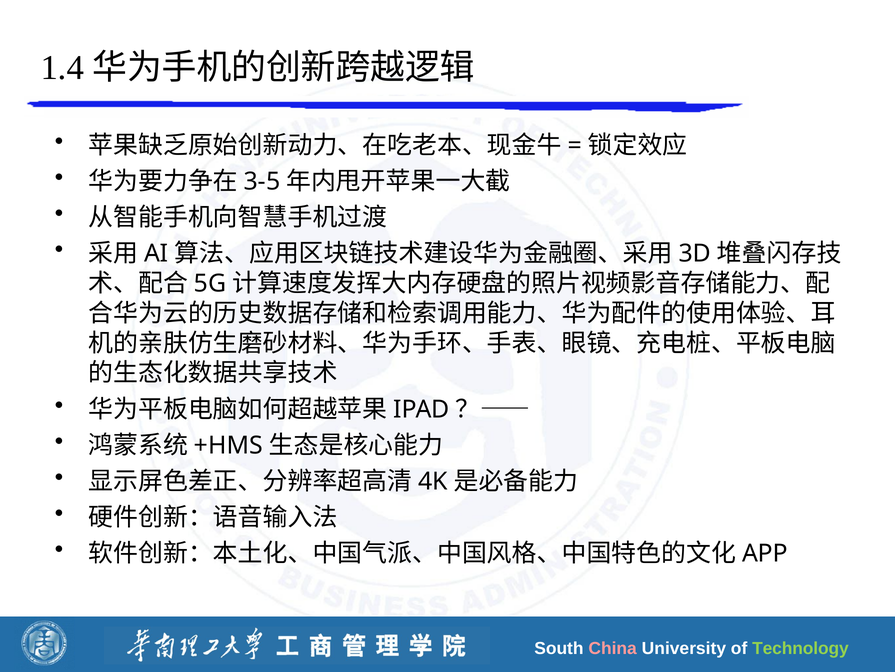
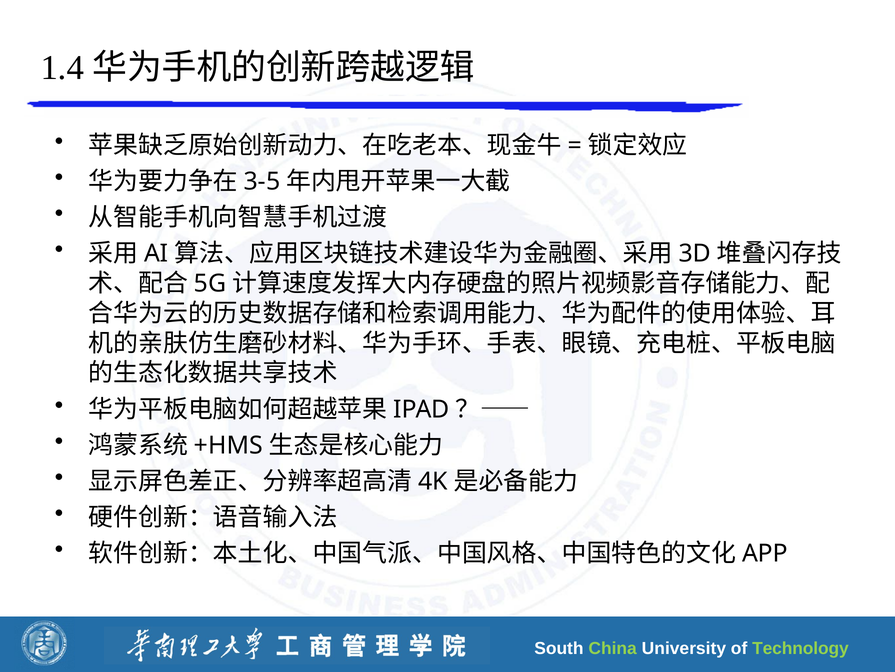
China colour: pink -> light green (613, 648)
